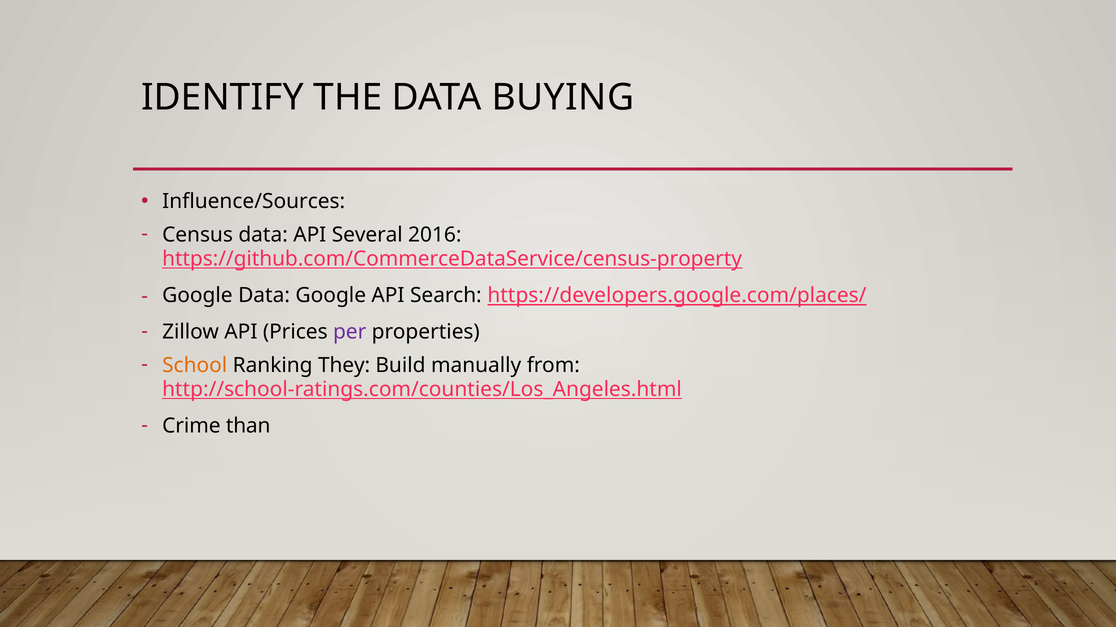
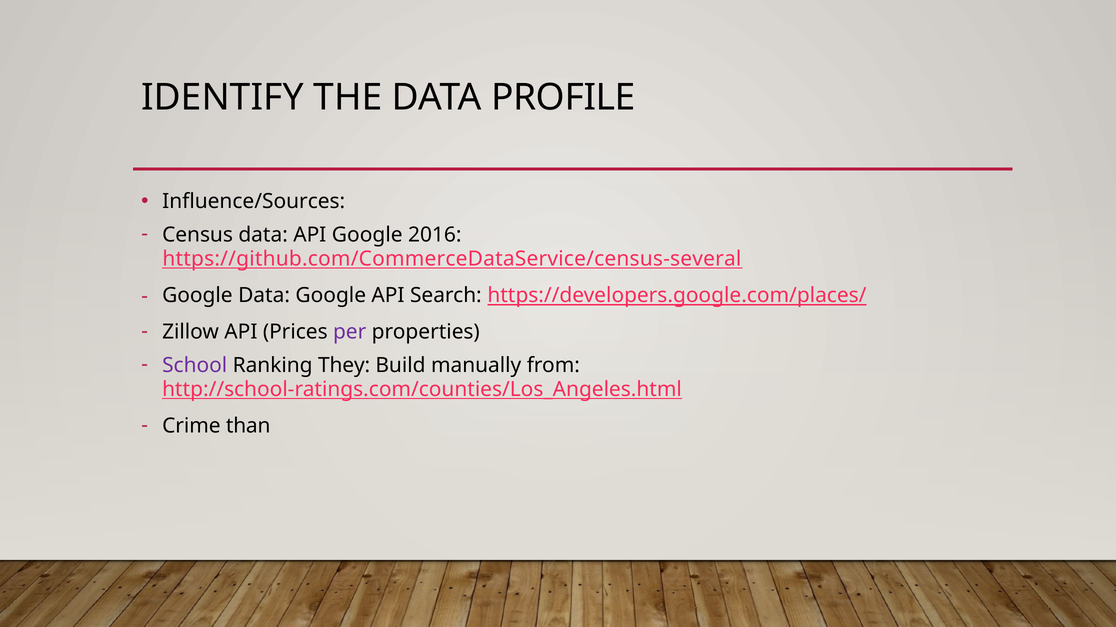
BUYING: BUYING -> PROFILE (563, 98)
API Several: Several -> Google (367, 235)
https://github.com/CommerceDataService/census-property: https://github.com/CommerceDataService/census-property -> https://github.com/CommerceDataService/census-several (452, 259)
School colour: orange -> purple (195, 366)
